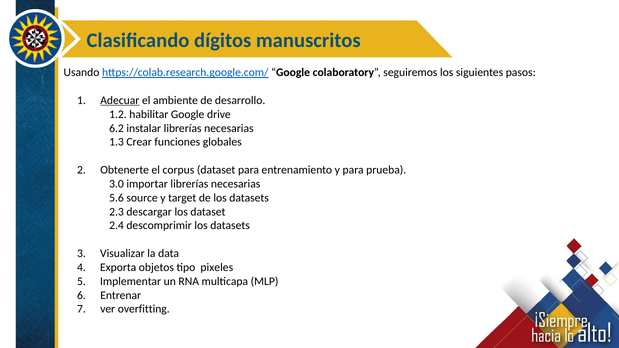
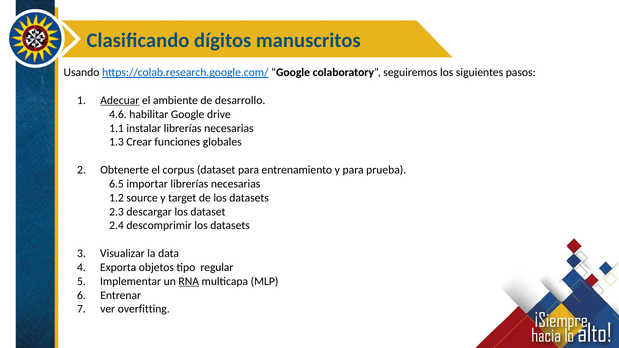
1.2: 1.2 -> 4.6 (118, 114)
6.2: 6.2 -> 1.1 (116, 128)
3.0: 3.0 -> 6.5 (116, 184)
5.6: 5.6 -> 1.2 (116, 198)
pixeles: pixeles -> regular (217, 268)
RNA underline: none -> present (189, 281)
